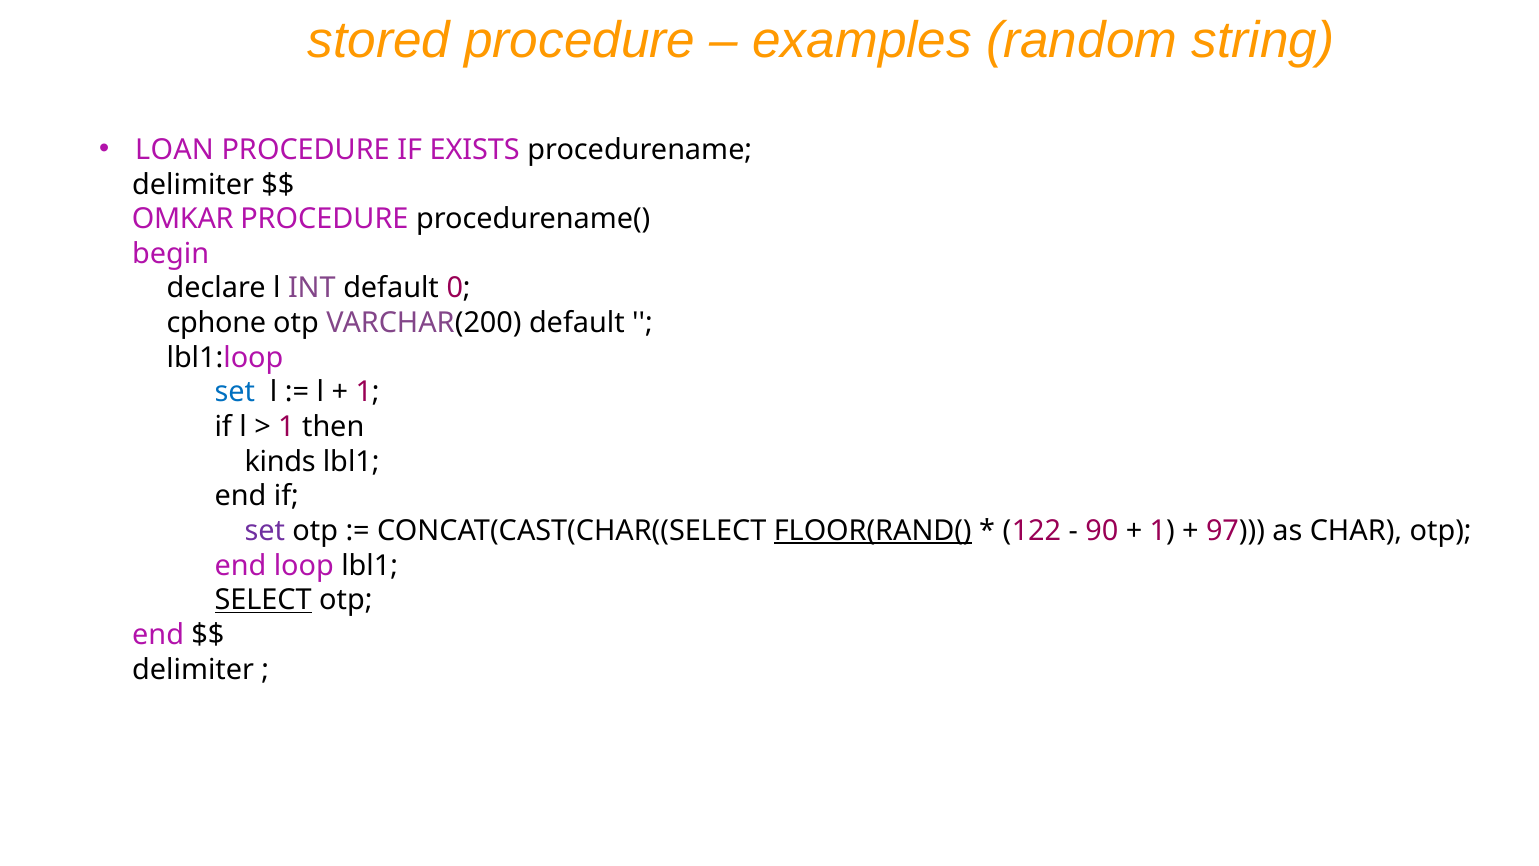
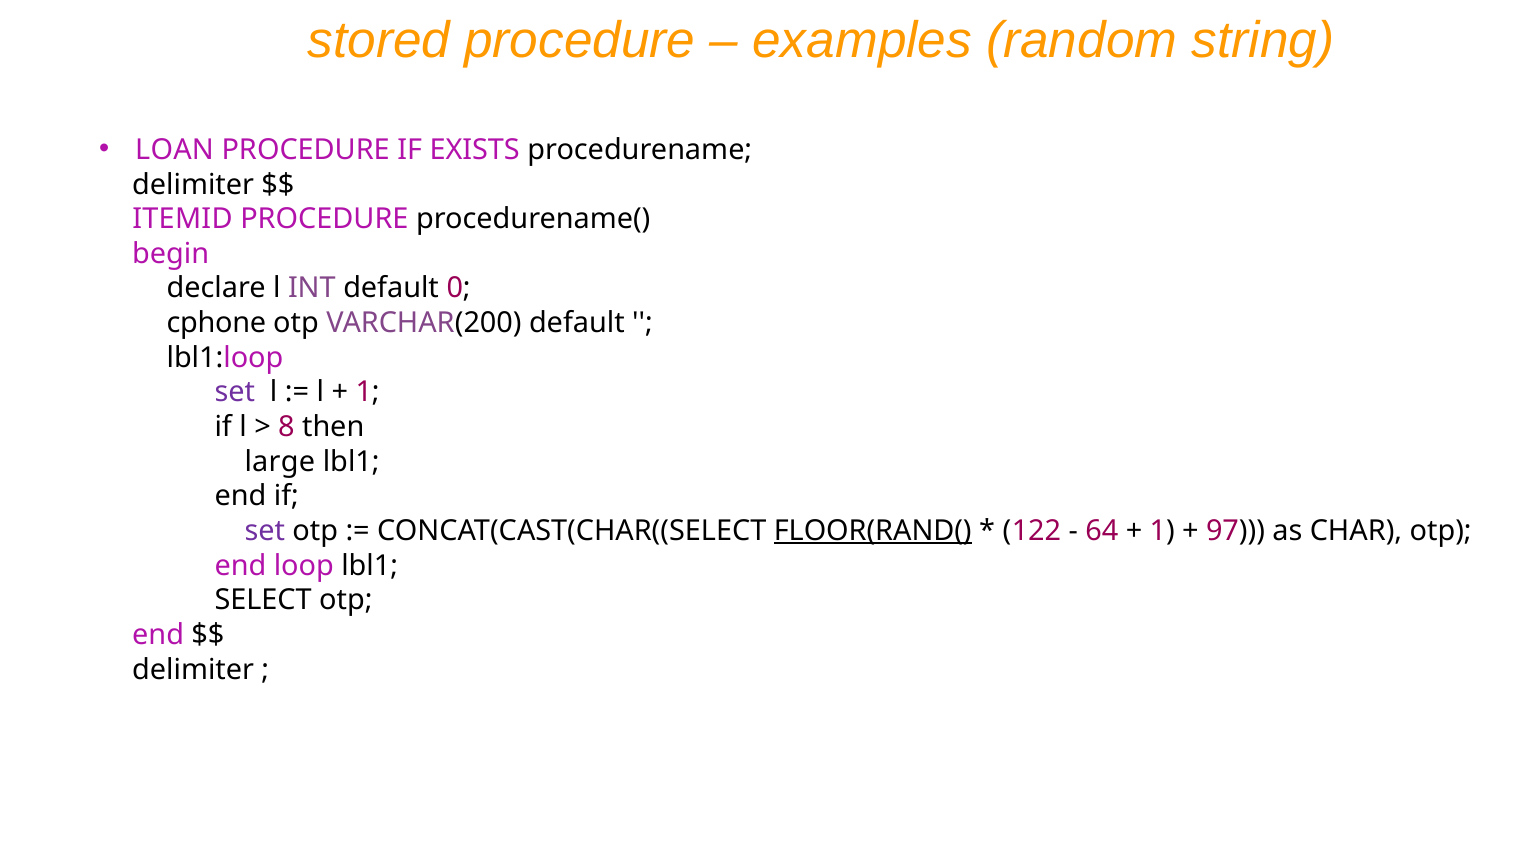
OMKAR: OMKAR -> ITEMID (182, 219)
set colour: blue -> purple (235, 392)
1: 1 -> 8 (286, 427)
kinds: kinds -> large (280, 461)
90: 90 -> 64 (1102, 531)
SELECT underline: present -> none (263, 600)
